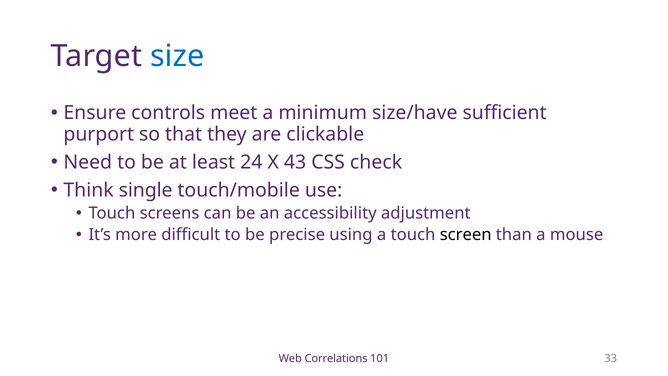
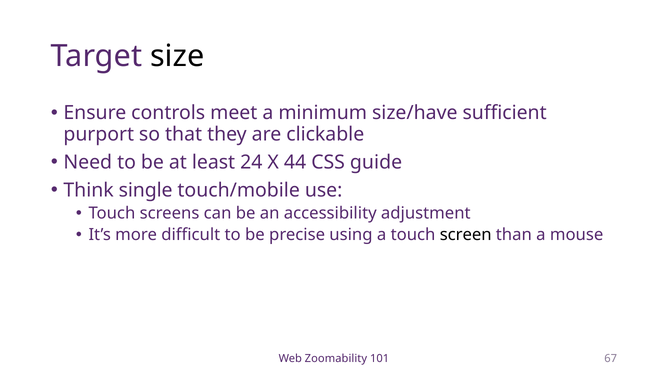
size colour: blue -> black (177, 56)
43: 43 -> 44 (295, 162)
check: check -> guide (376, 162)
Correlations: Correlations -> Zoomability (336, 358)
33: 33 -> 67 (611, 358)
